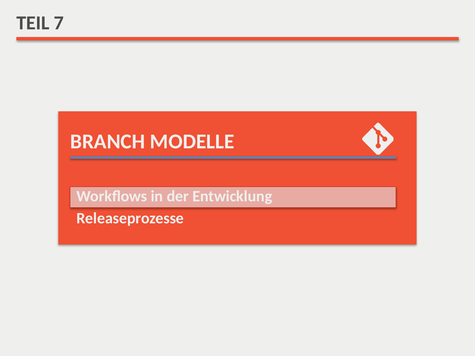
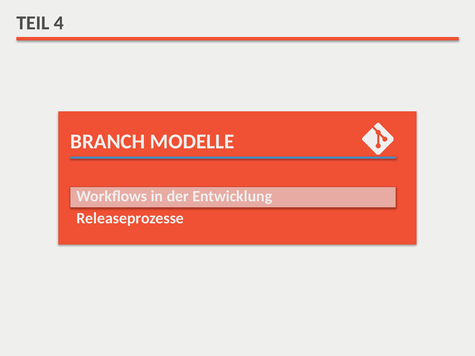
7: 7 -> 4 (59, 23)
